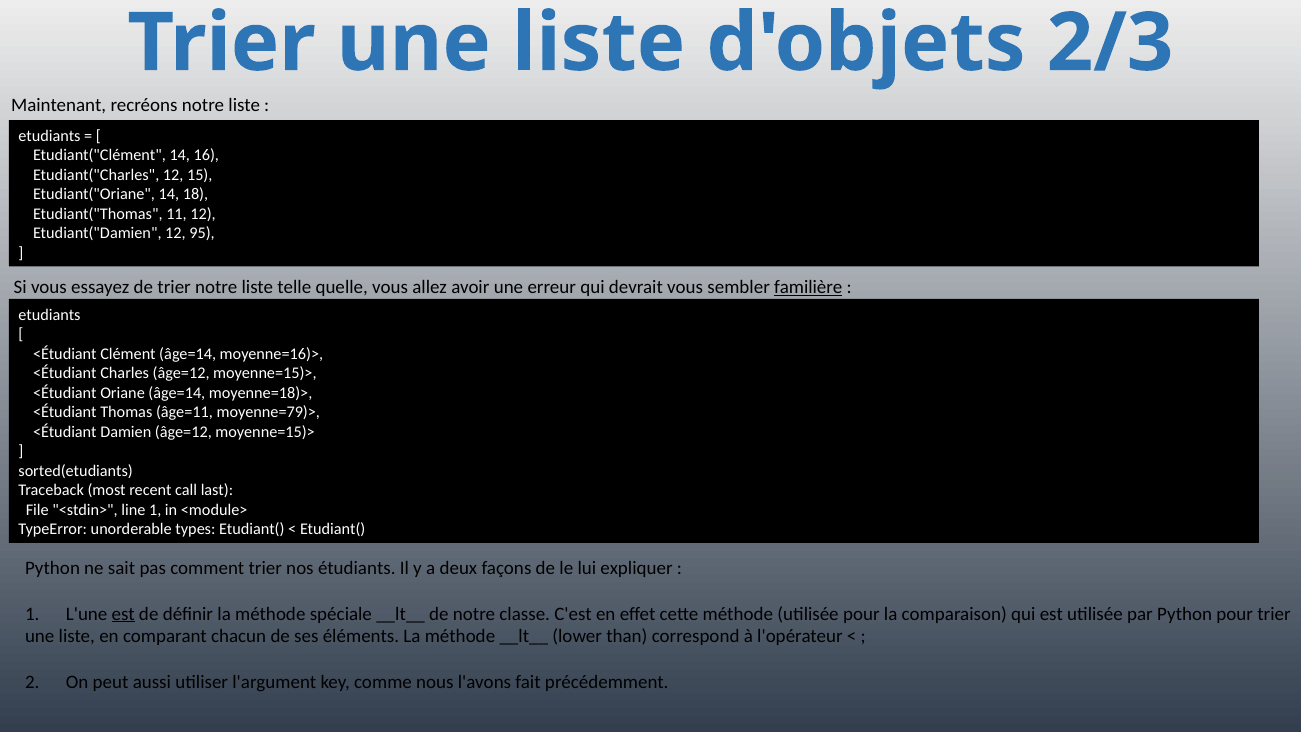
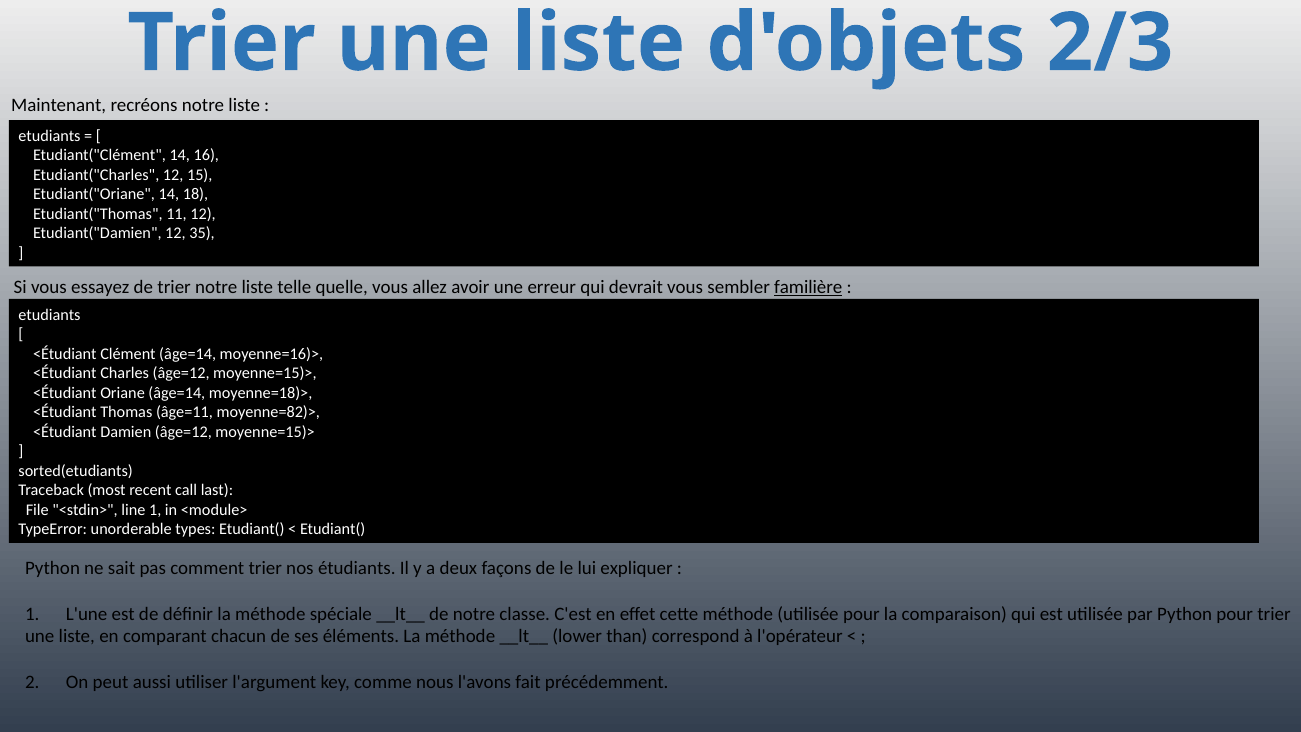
95: 95 -> 35 (202, 233)
moyenne=79)>: moyenne=79)> -> moyenne=82)> (268, 412)
est underline: present -> none (123, 614)
